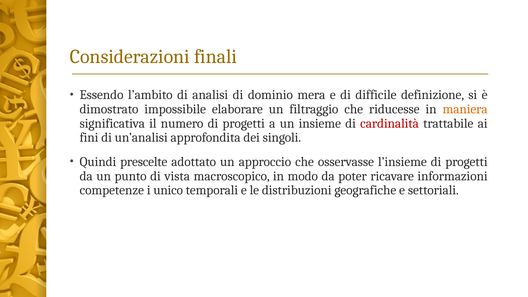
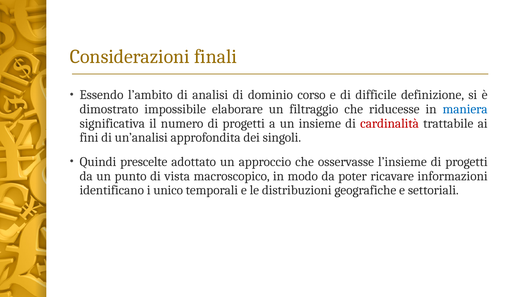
mera: mera -> corso (311, 95)
maniera colour: orange -> blue (465, 109)
competenze: competenze -> identificano (112, 190)
